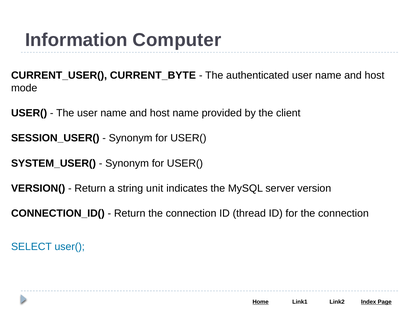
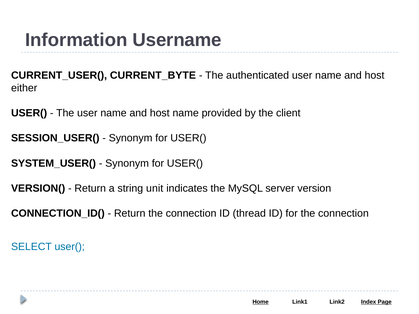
Computer: Computer -> Username (177, 40)
mode: mode -> either (24, 88)
